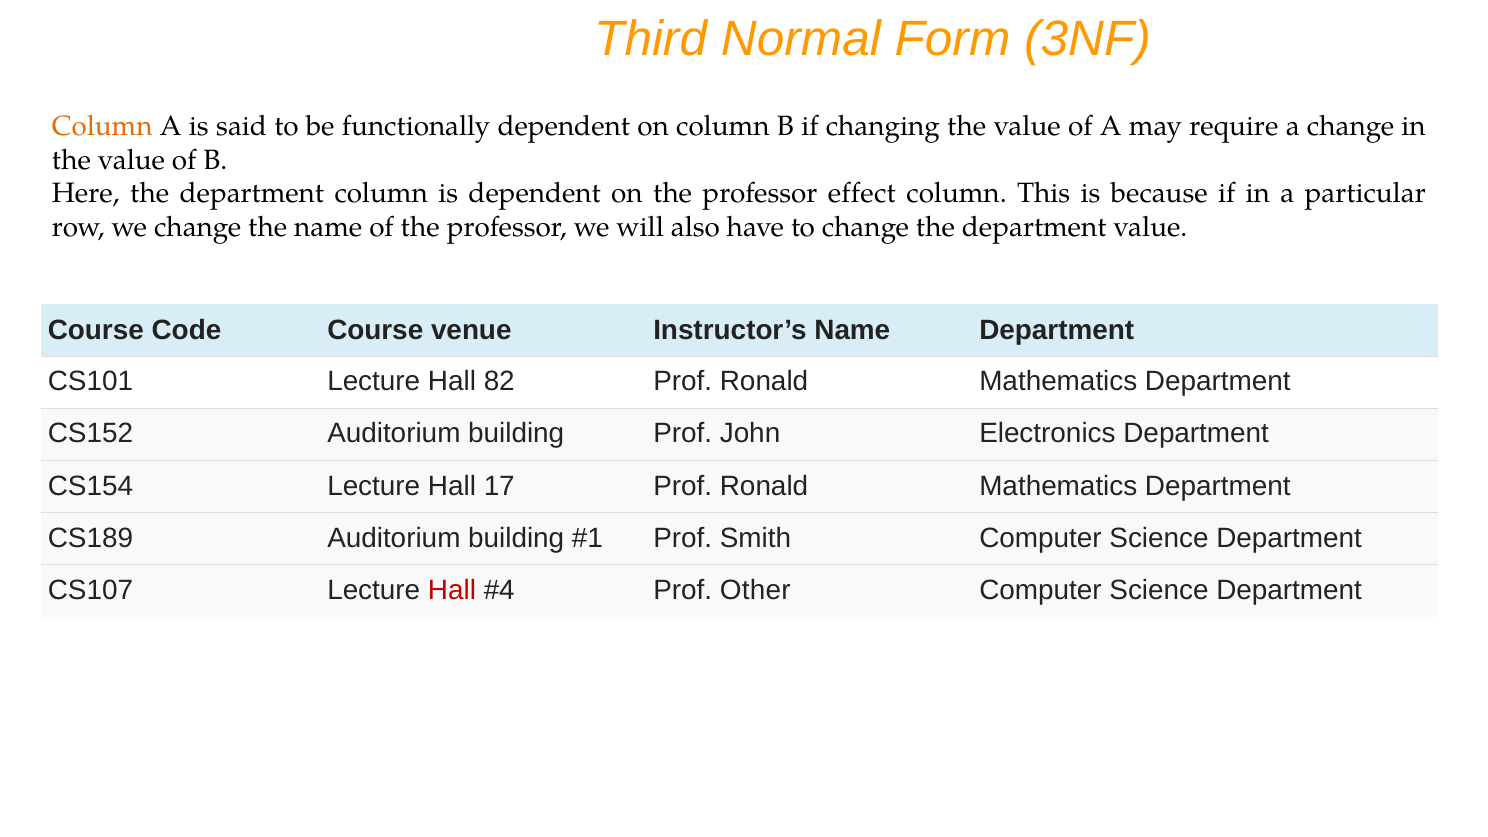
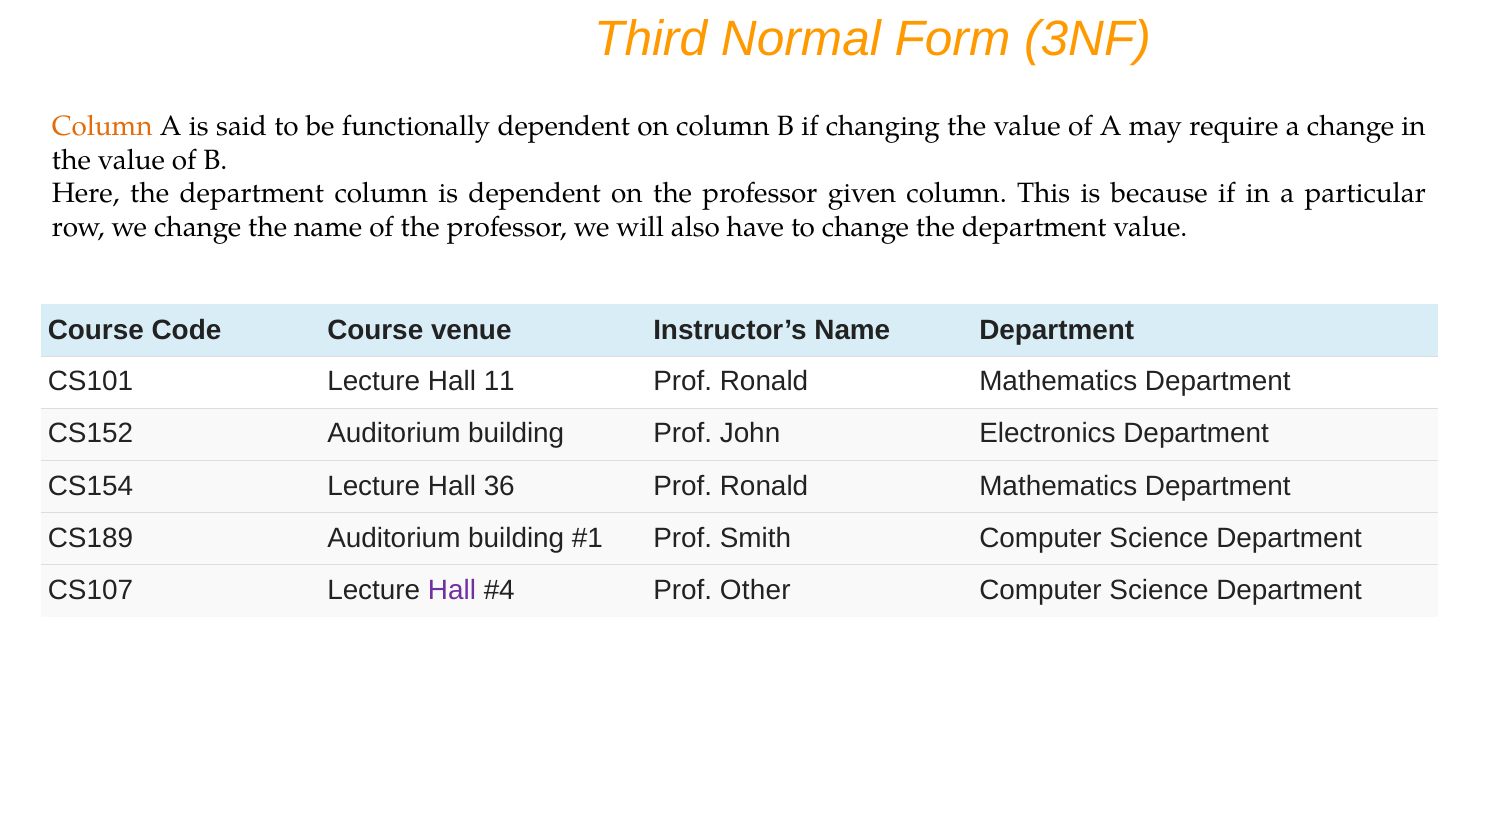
effect: effect -> given (862, 193)
82: 82 -> 11 (499, 382)
17: 17 -> 36 (499, 486)
Hall colour: red -> purple (452, 590)
